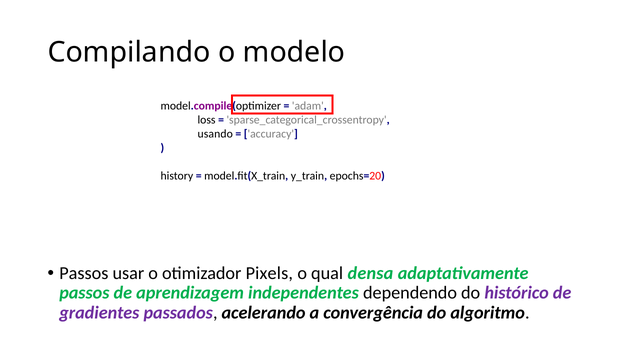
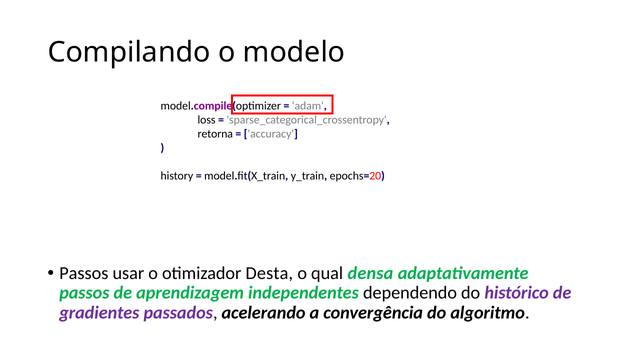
usando: usando -> retorna (215, 134)
Pixels: Pixels -> Desta (269, 273)
